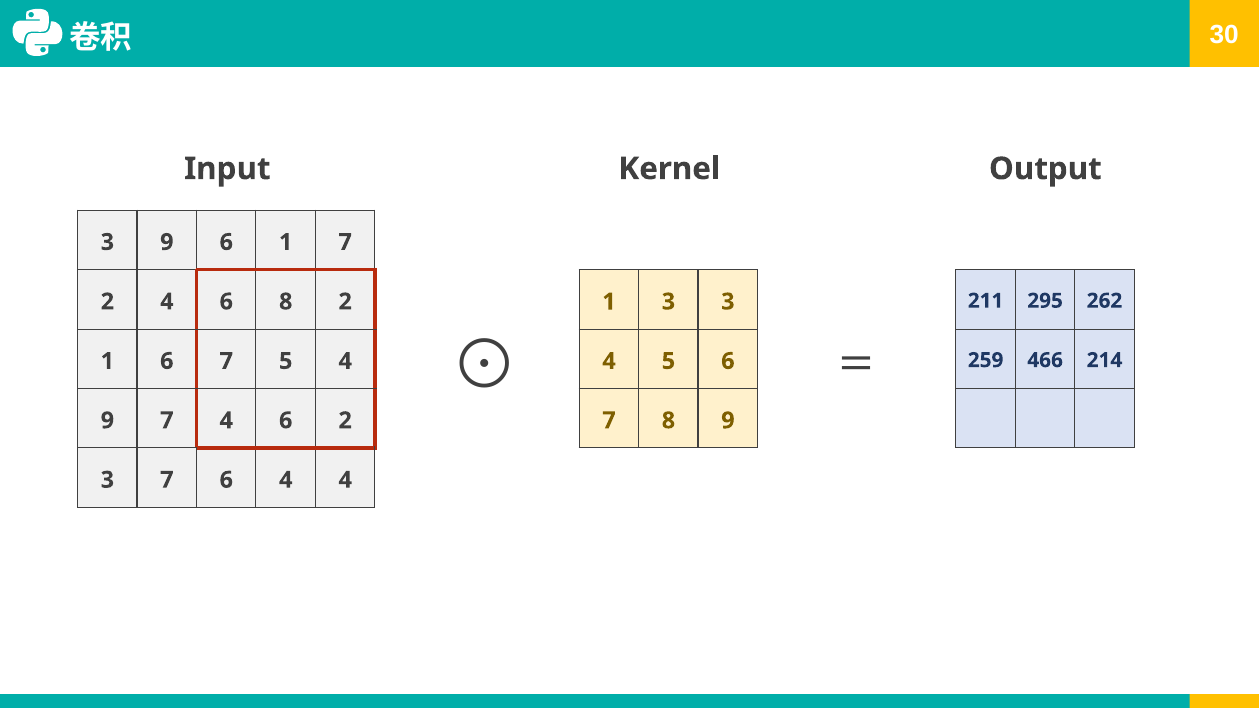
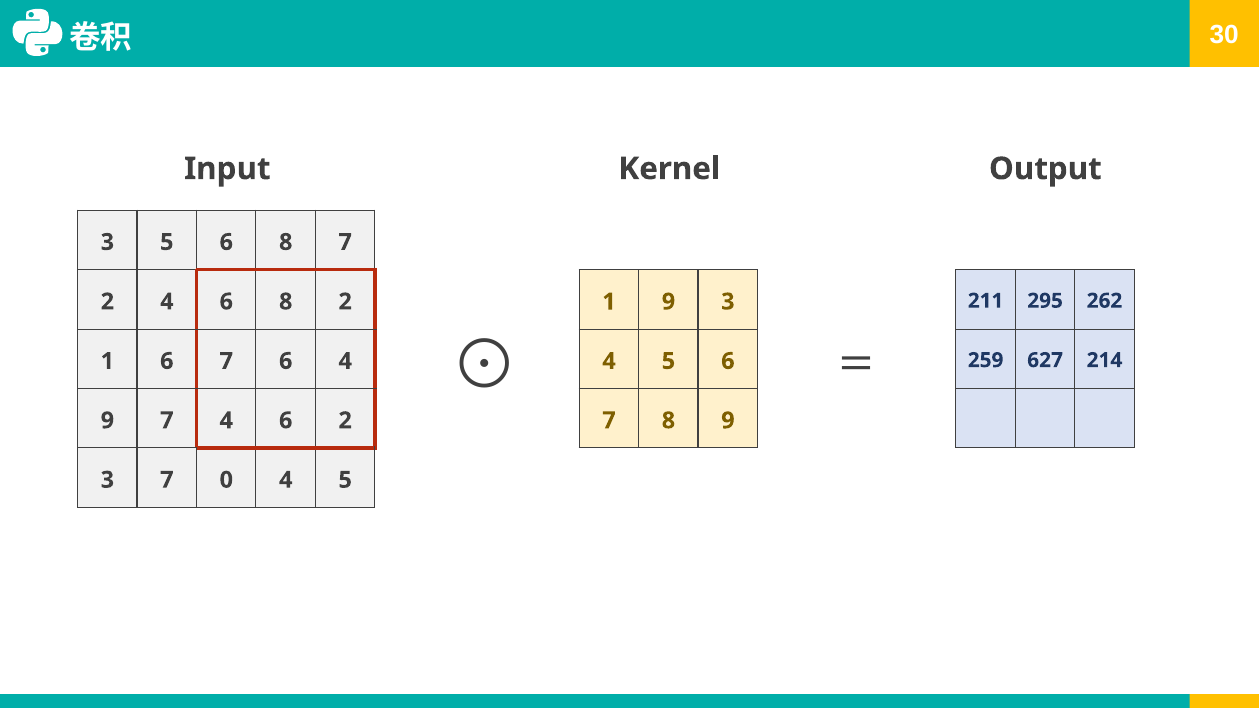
3 9: 9 -> 5 (167, 242)
1: 1 -> 8 (286, 242)
1 3: 3 -> 9 (668, 302)
466: 466 -> 627 (1045, 360)
7 5: 5 -> 6 (286, 361)
7 6: 6 -> 0 (226, 480)
4: 4 -> 5 (345, 480)
